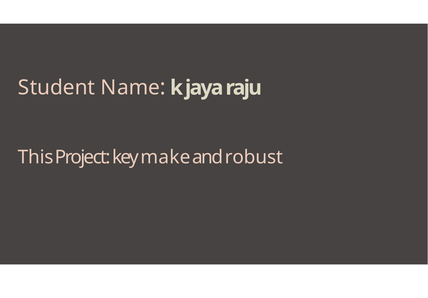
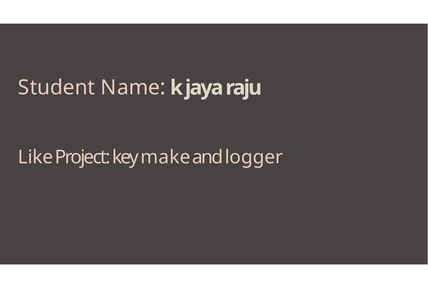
This: This -> Like (36, 157)
robust: robust -> logger (254, 157)
